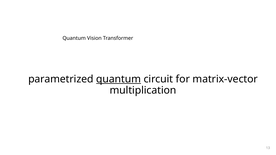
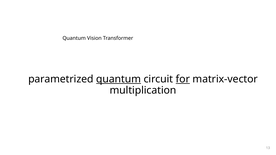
for underline: none -> present (183, 79)
